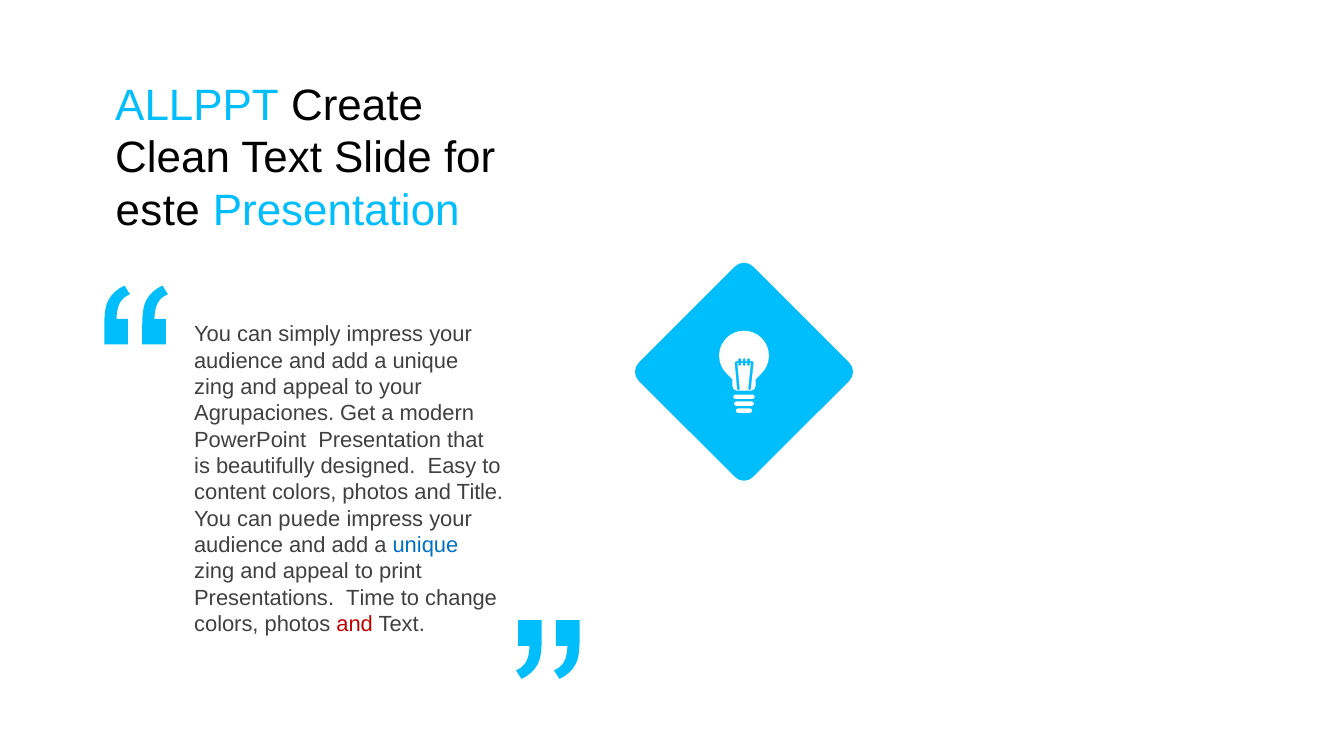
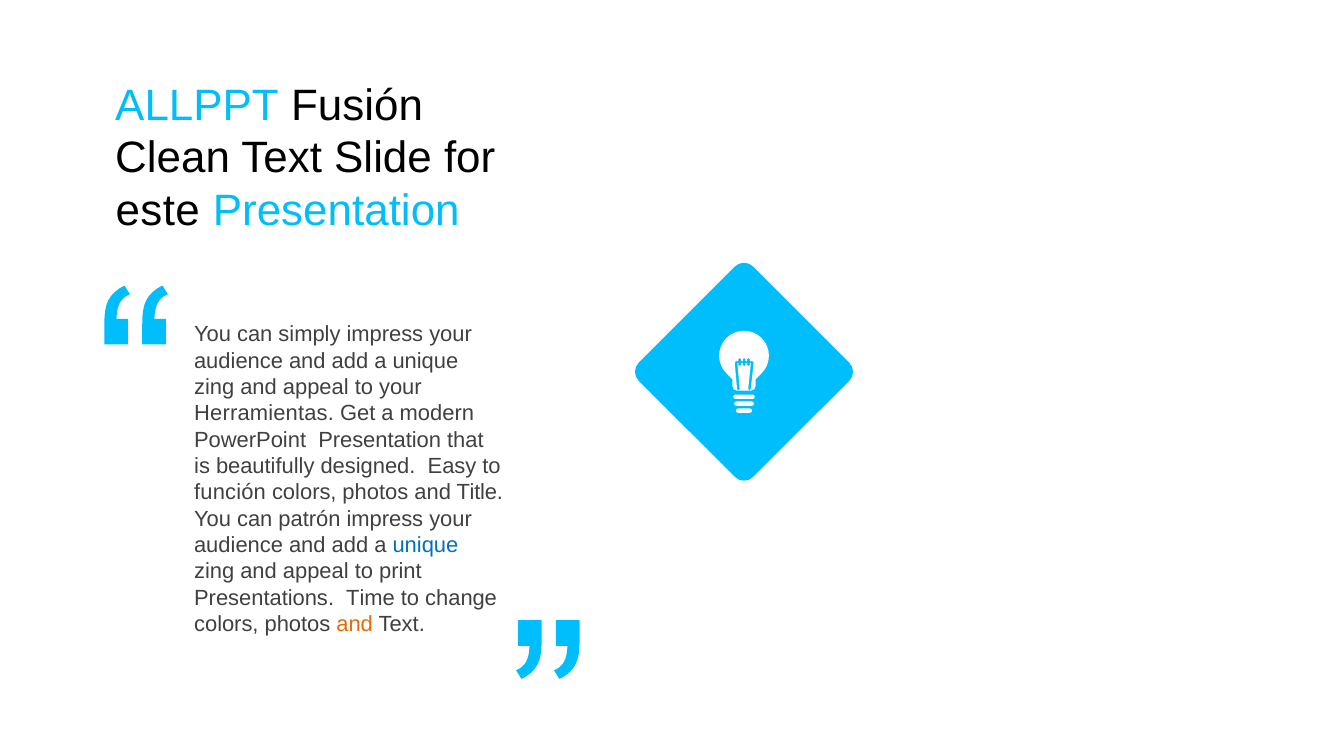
Create: Create -> Fusión (357, 106)
Agrupaciones: Agrupaciones -> Herramientas (264, 414)
content: content -> función (230, 493)
puede: puede -> patrón (310, 519)
and colour: red -> orange (355, 624)
